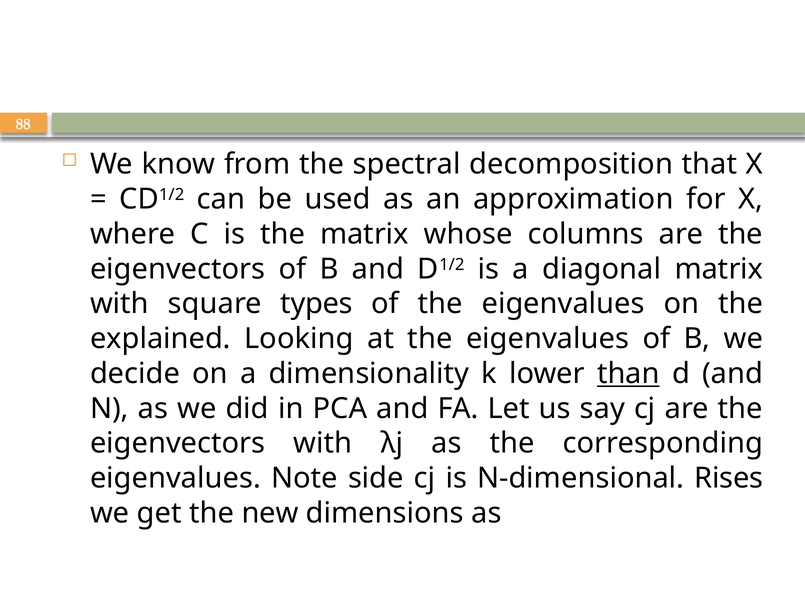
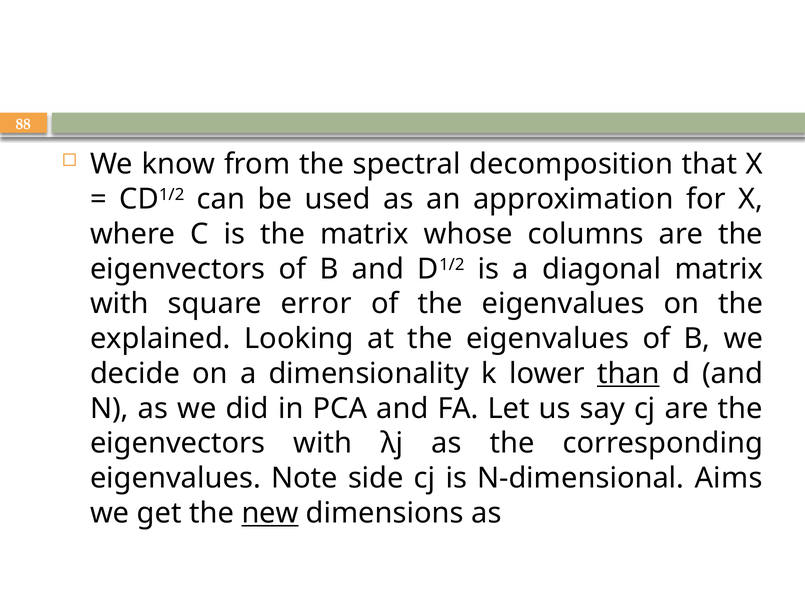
types: types -> error (316, 304)
Rises: Rises -> Aims (729, 478)
new underline: none -> present (270, 513)
